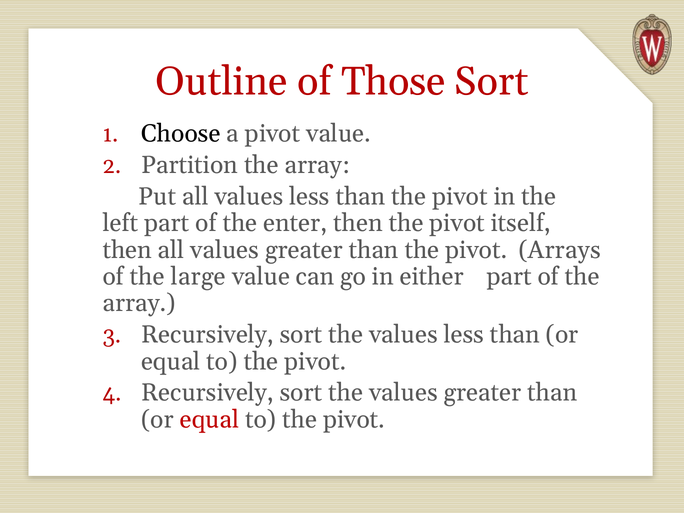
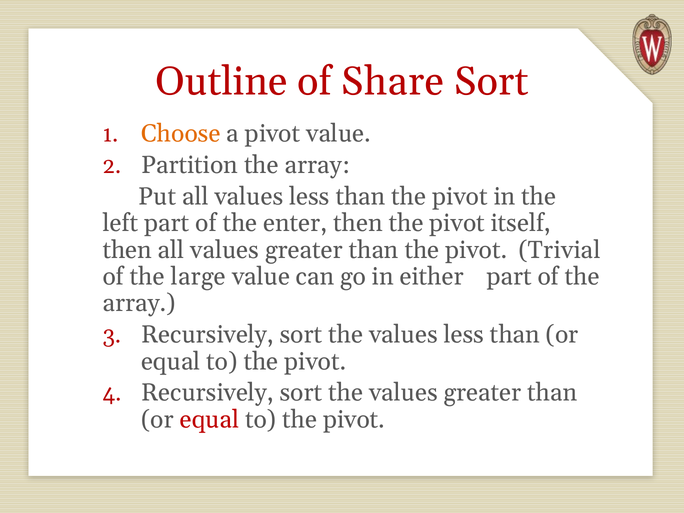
Those: Those -> Share (393, 82)
Choose colour: black -> orange (181, 134)
Arrays: Arrays -> Trivial (560, 250)
